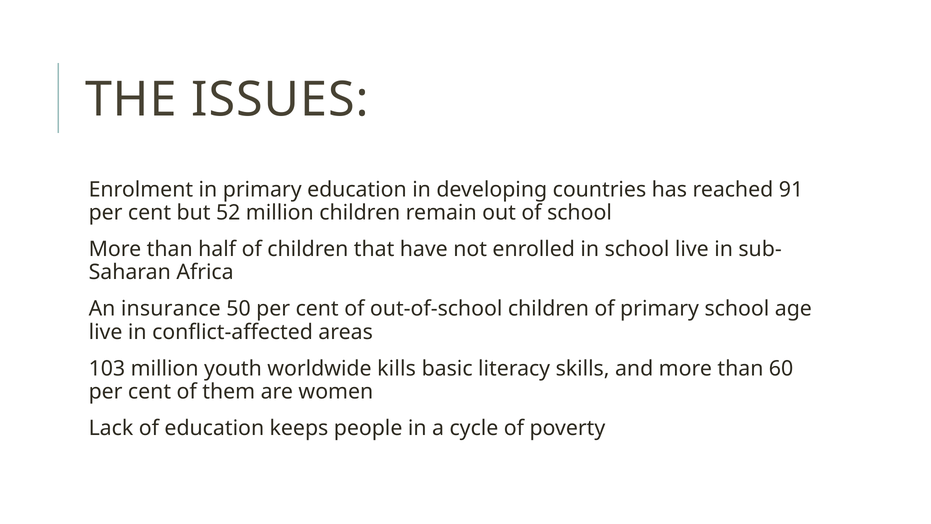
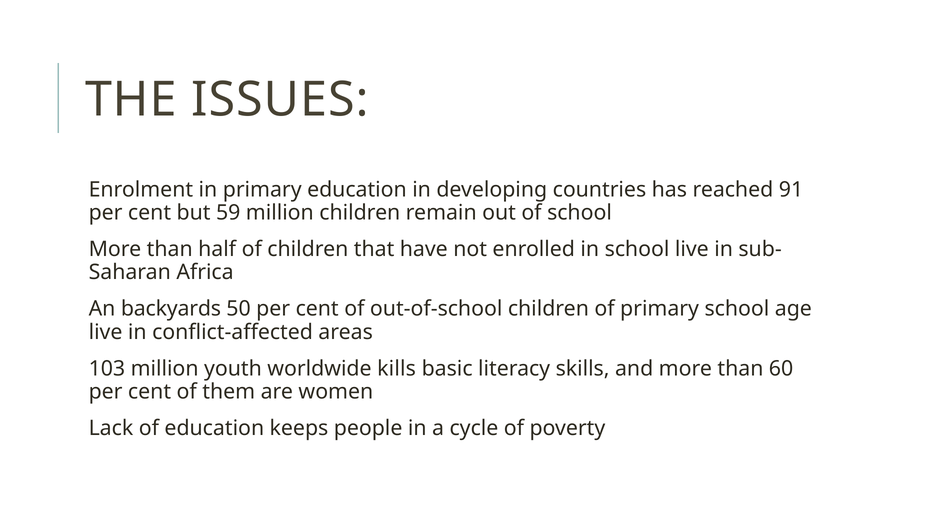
52: 52 -> 59 (228, 212)
insurance: insurance -> backyards (171, 309)
